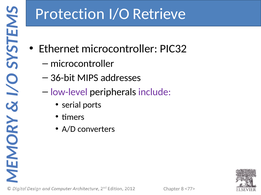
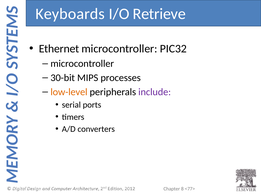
Protection: Protection -> Keyboards (70, 14)
36-bit: 36-bit -> 30-bit (63, 78)
addresses: addresses -> processes (121, 78)
low-level colour: purple -> orange (69, 92)
